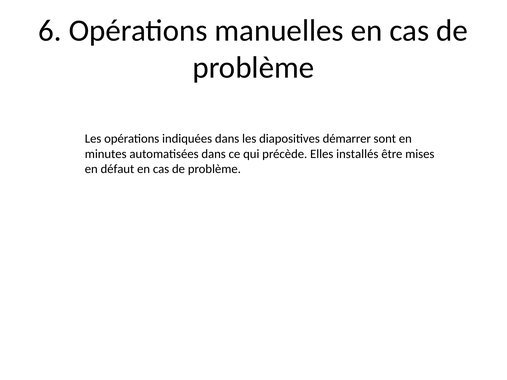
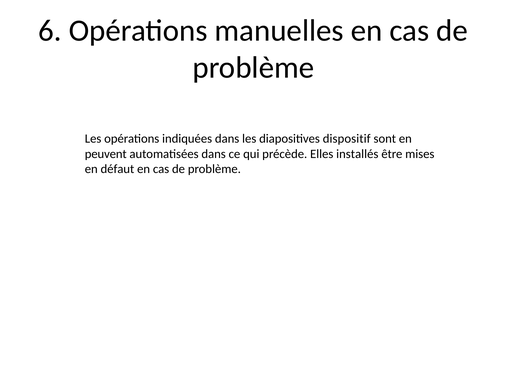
démarrer: démarrer -> dispositif (347, 139)
minutes: minutes -> peuvent (106, 154)
